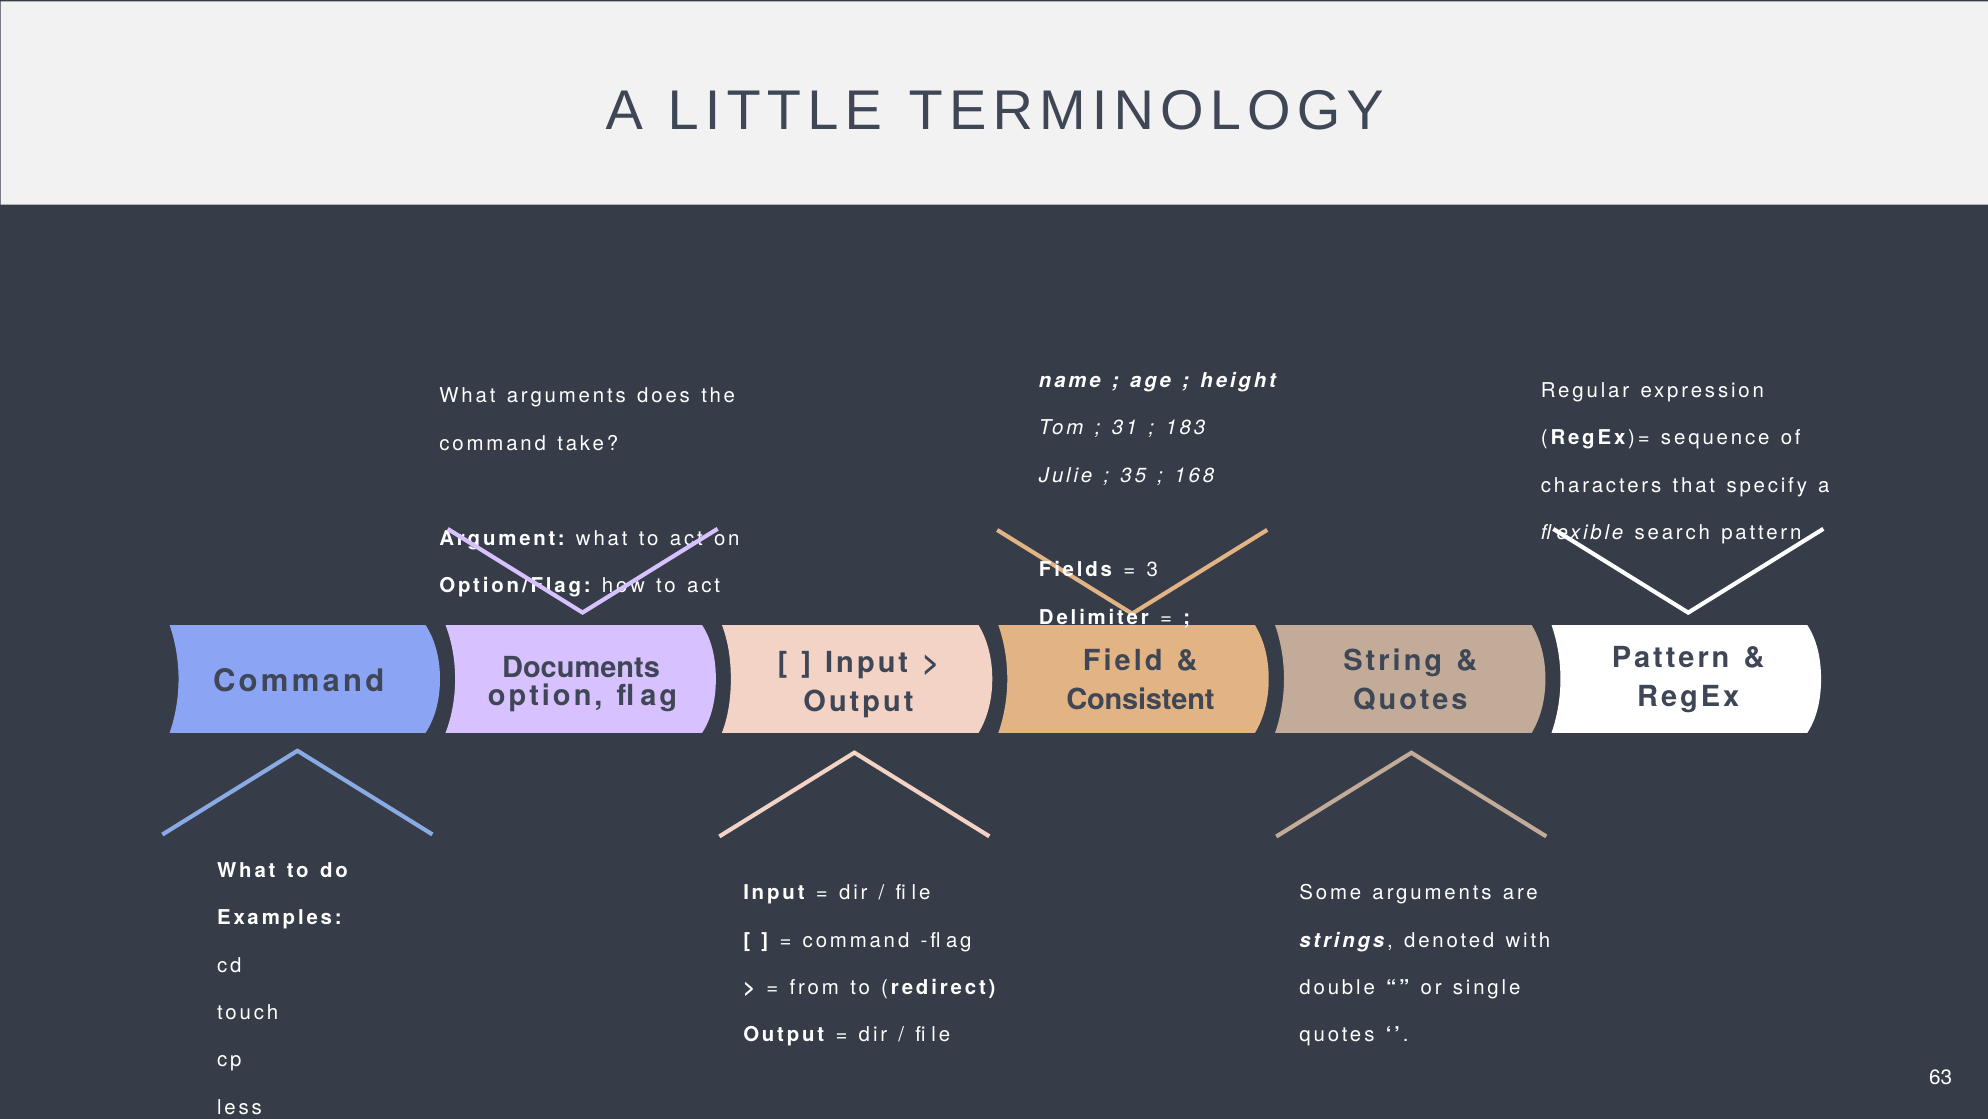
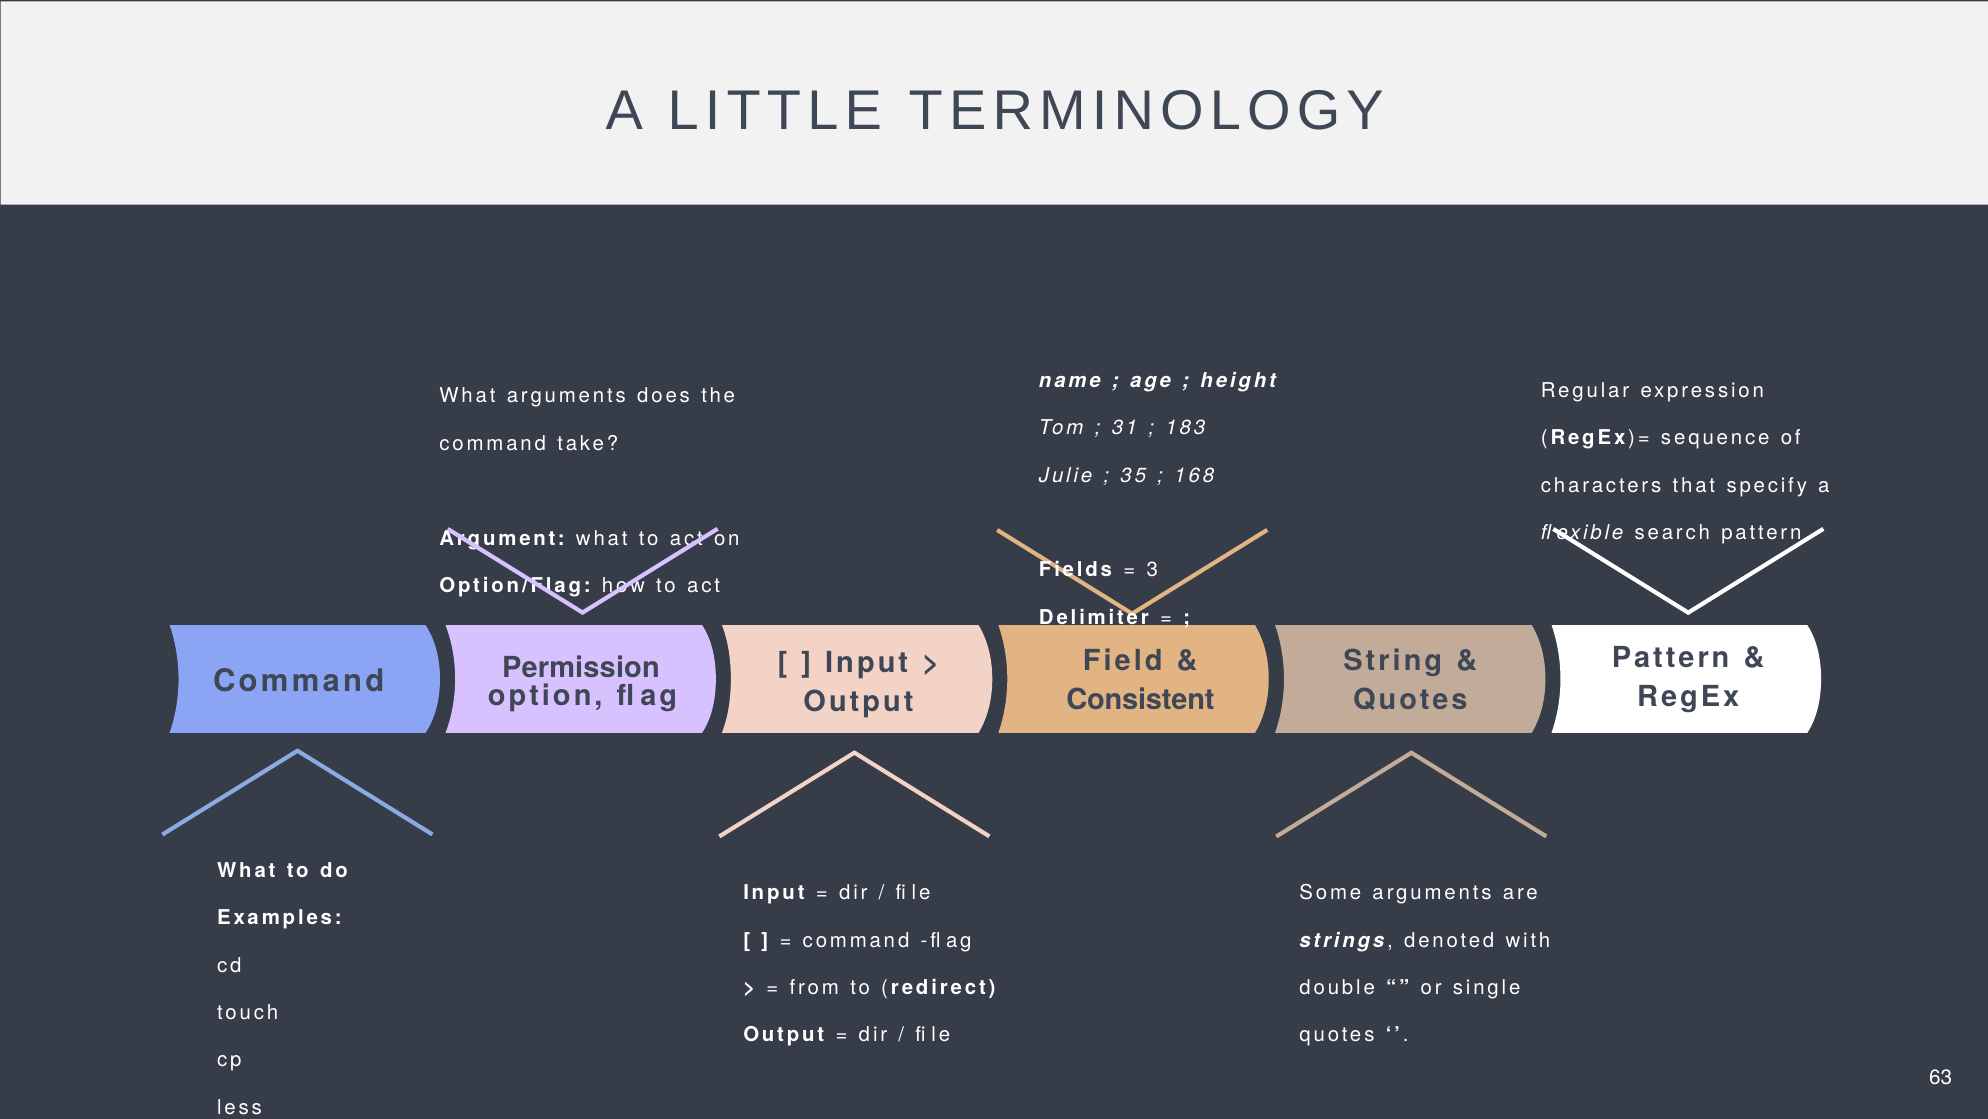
Documents: Documents -> Permission (581, 668)
